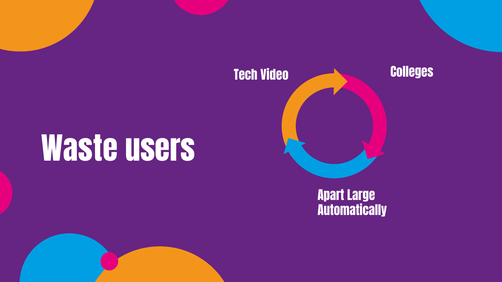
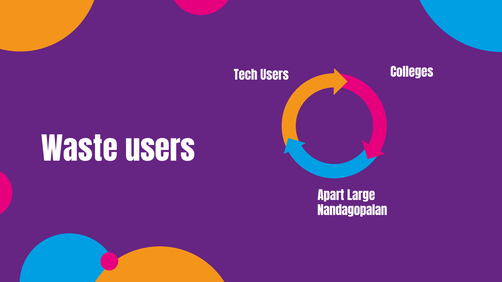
Tech Video: Video -> Users (275, 76)
Automatically: Automatically -> Nandagopalan (352, 211)
